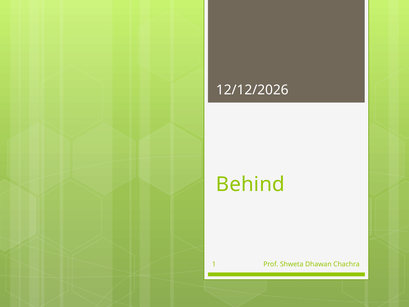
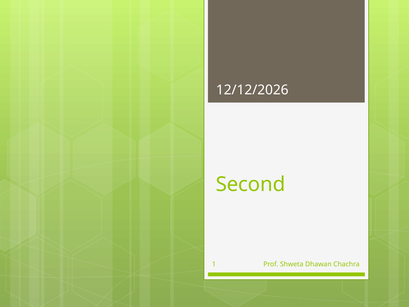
Behind: Behind -> Second (251, 184)
